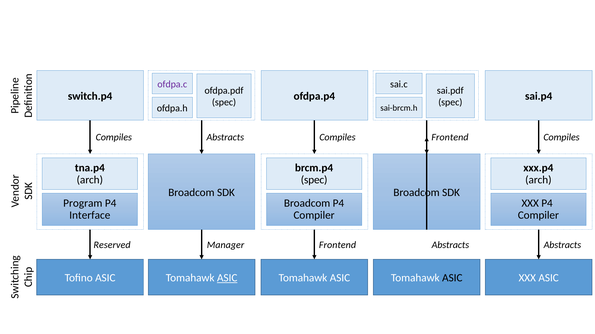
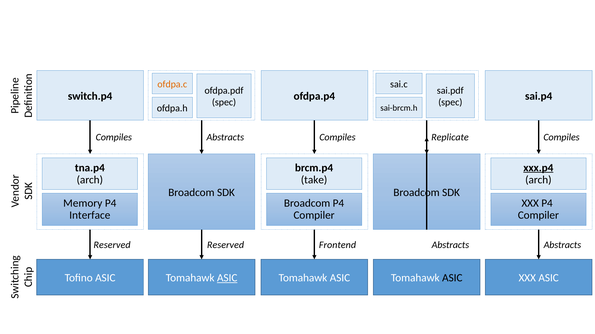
ofdpa.c colour: purple -> orange (172, 84)
Frontend: Frontend -> Replicate (450, 138)
xxx.p4 underline: none -> present (538, 168)
spec: spec -> take (314, 180)
Program: Program -> Memory (83, 204)
Manager: Manager -> Reserved (226, 245)
